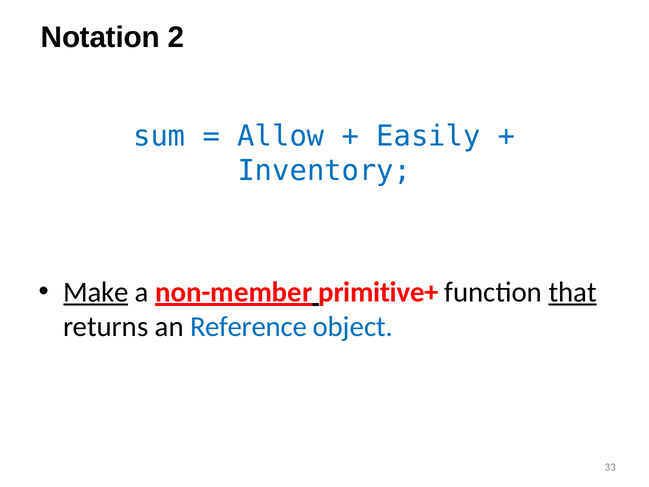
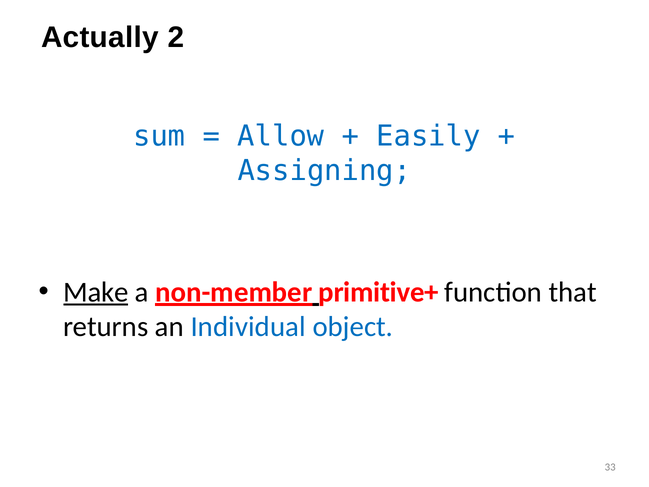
Notation: Notation -> Actually (100, 38)
Inventory: Inventory -> Assigning (324, 171)
that underline: present -> none (573, 292)
Reference: Reference -> Individual (248, 327)
